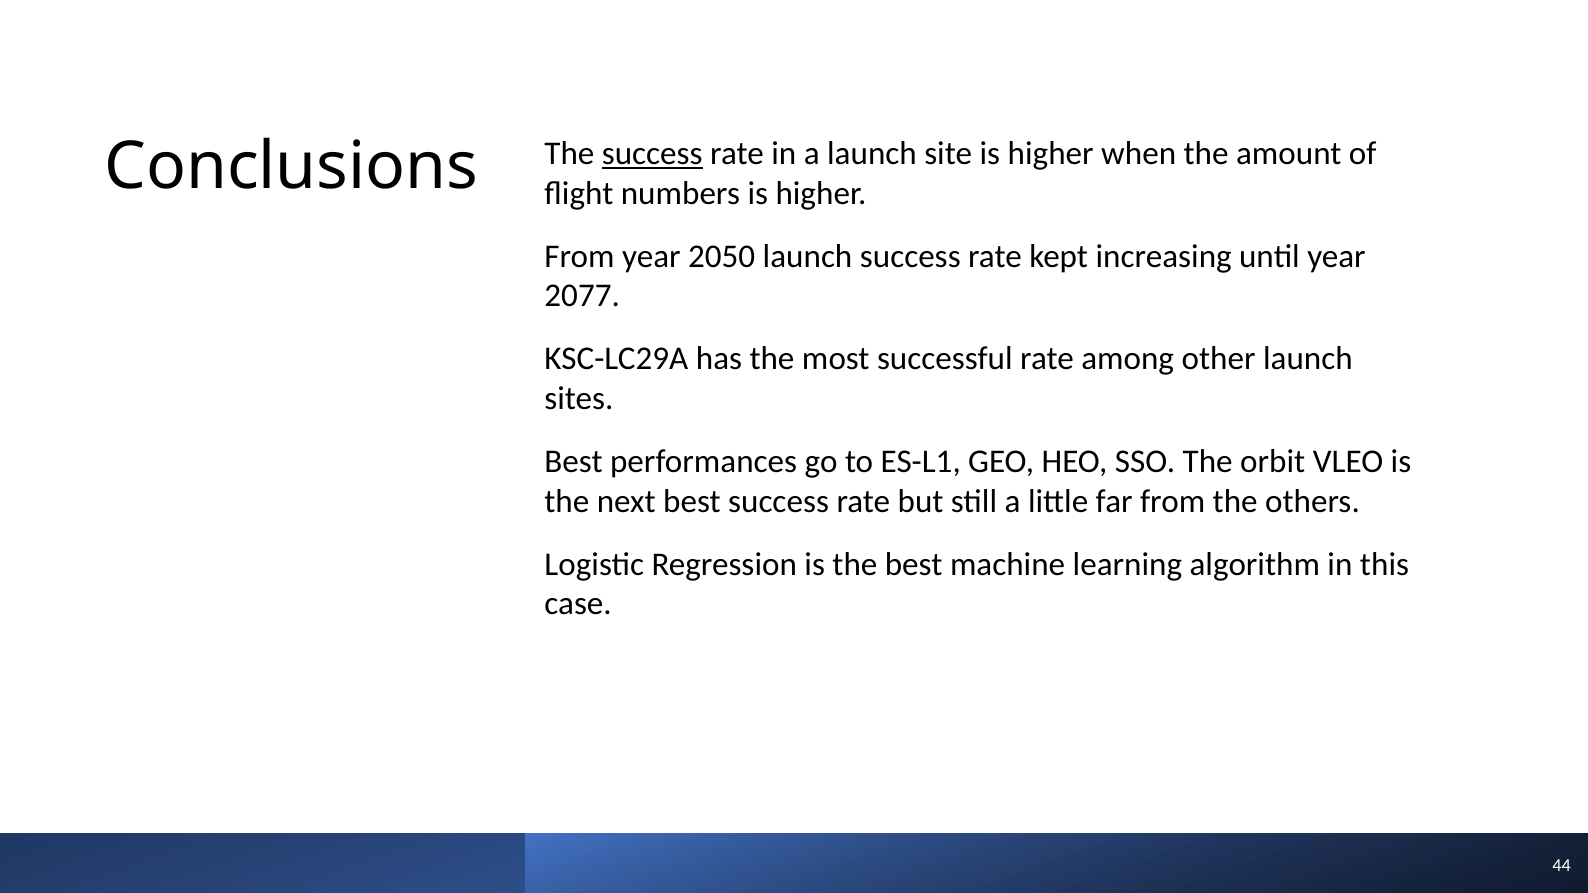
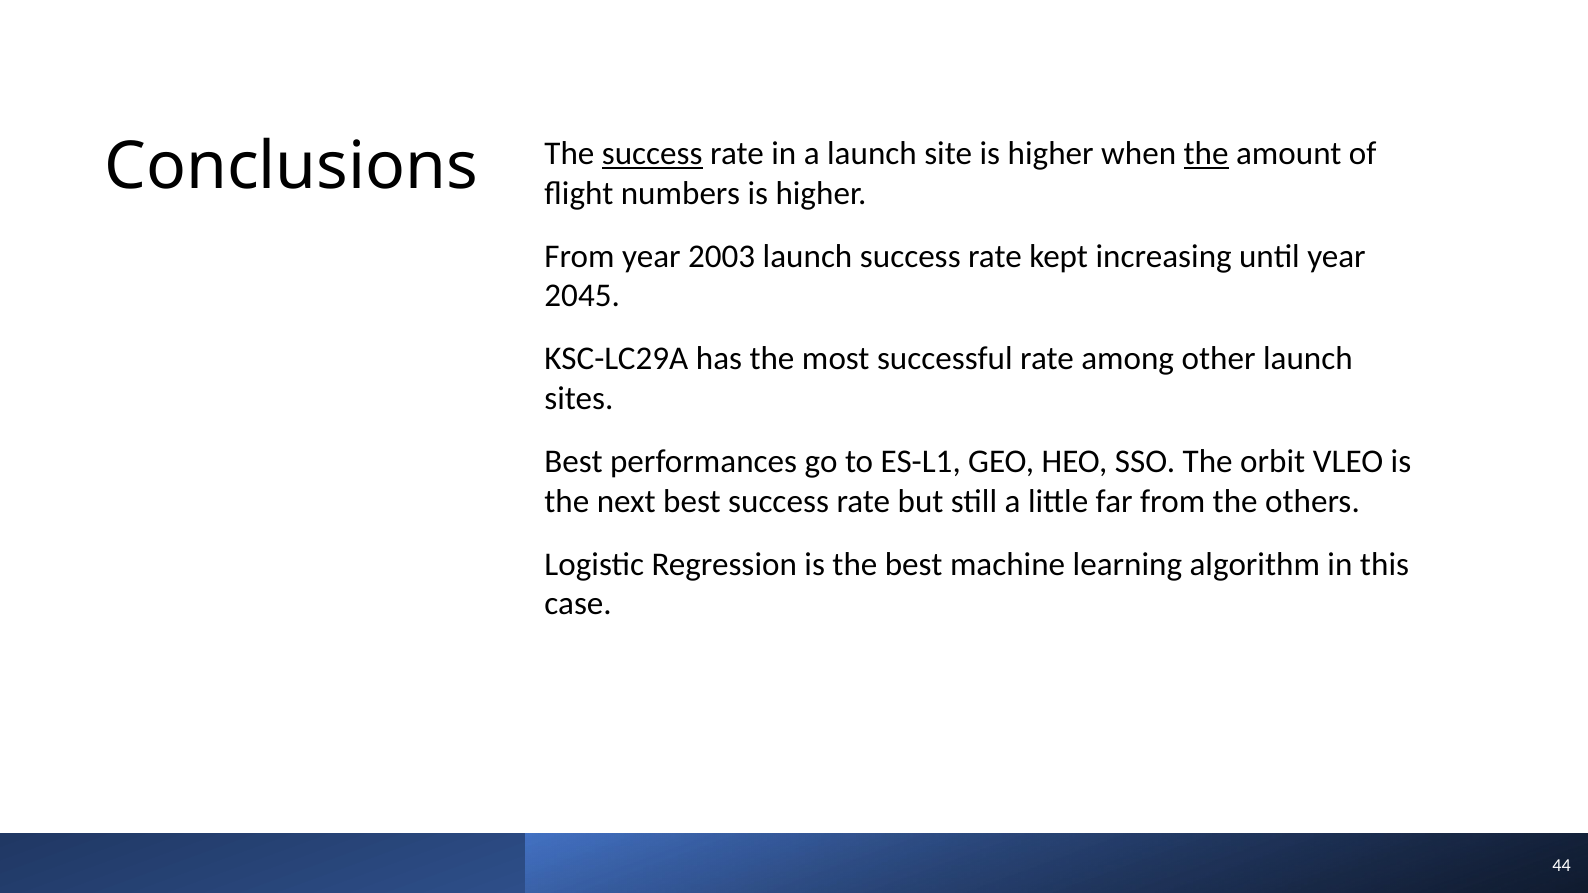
the underline: none -> present (1206, 154)
2050: 2050 -> 2003 (722, 256)
2077: 2077 -> 2045 (582, 296)
